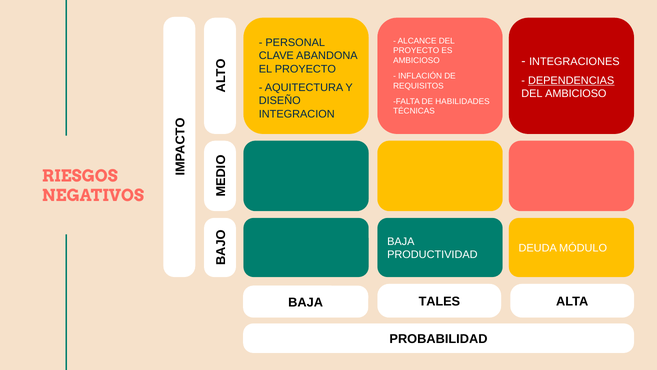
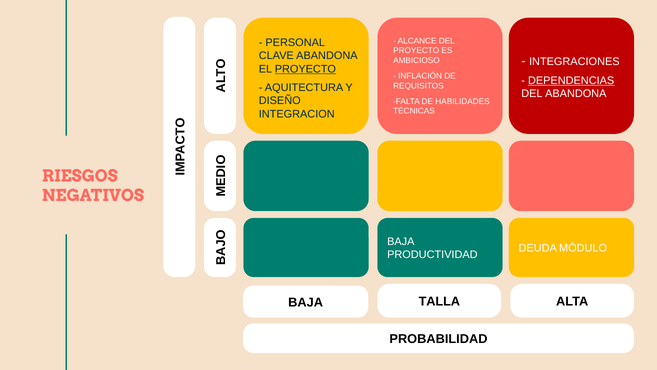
PROYECTO underline: none -> present (305, 69)
DEL AMBICIOSO: AMBICIOSO -> ABANDONA (576, 93)
TALES: TALES -> TALLA (439, 301)
